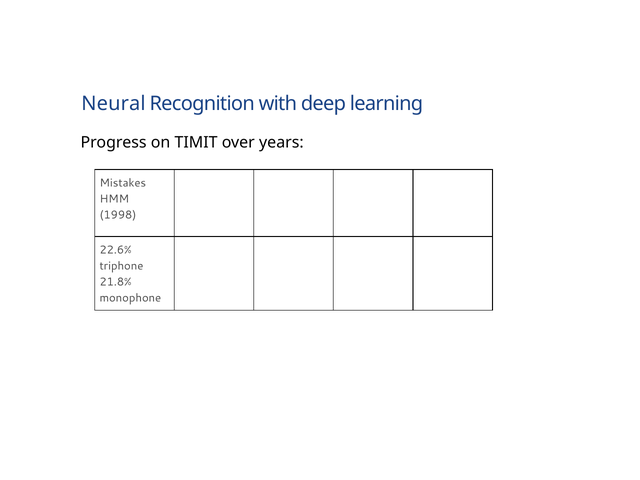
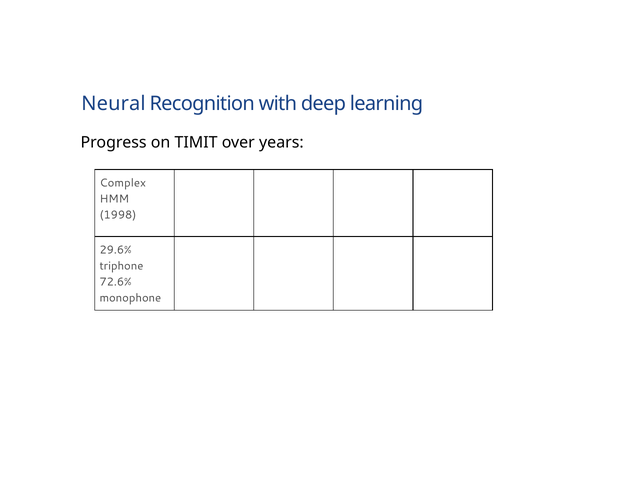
Mistakes: Mistakes -> Complex (123, 183)
22.6%: 22.6% -> 29.6% (116, 250)
21.8%: 21.8% -> 72.6% (116, 282)
